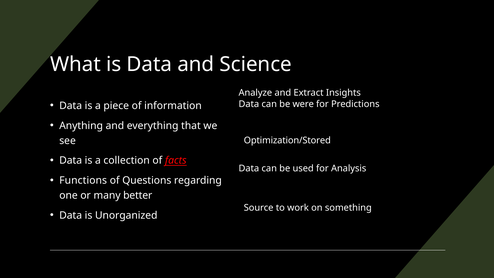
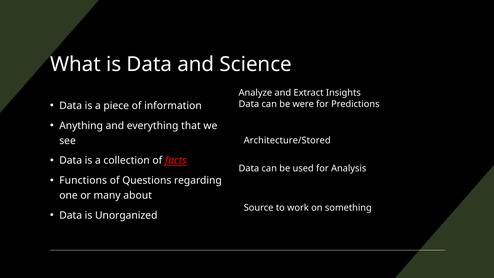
Optimization/Stored: Optimization/Stored -> Architecture/Stored (287, 140)
better: better -> about (138, 195)
